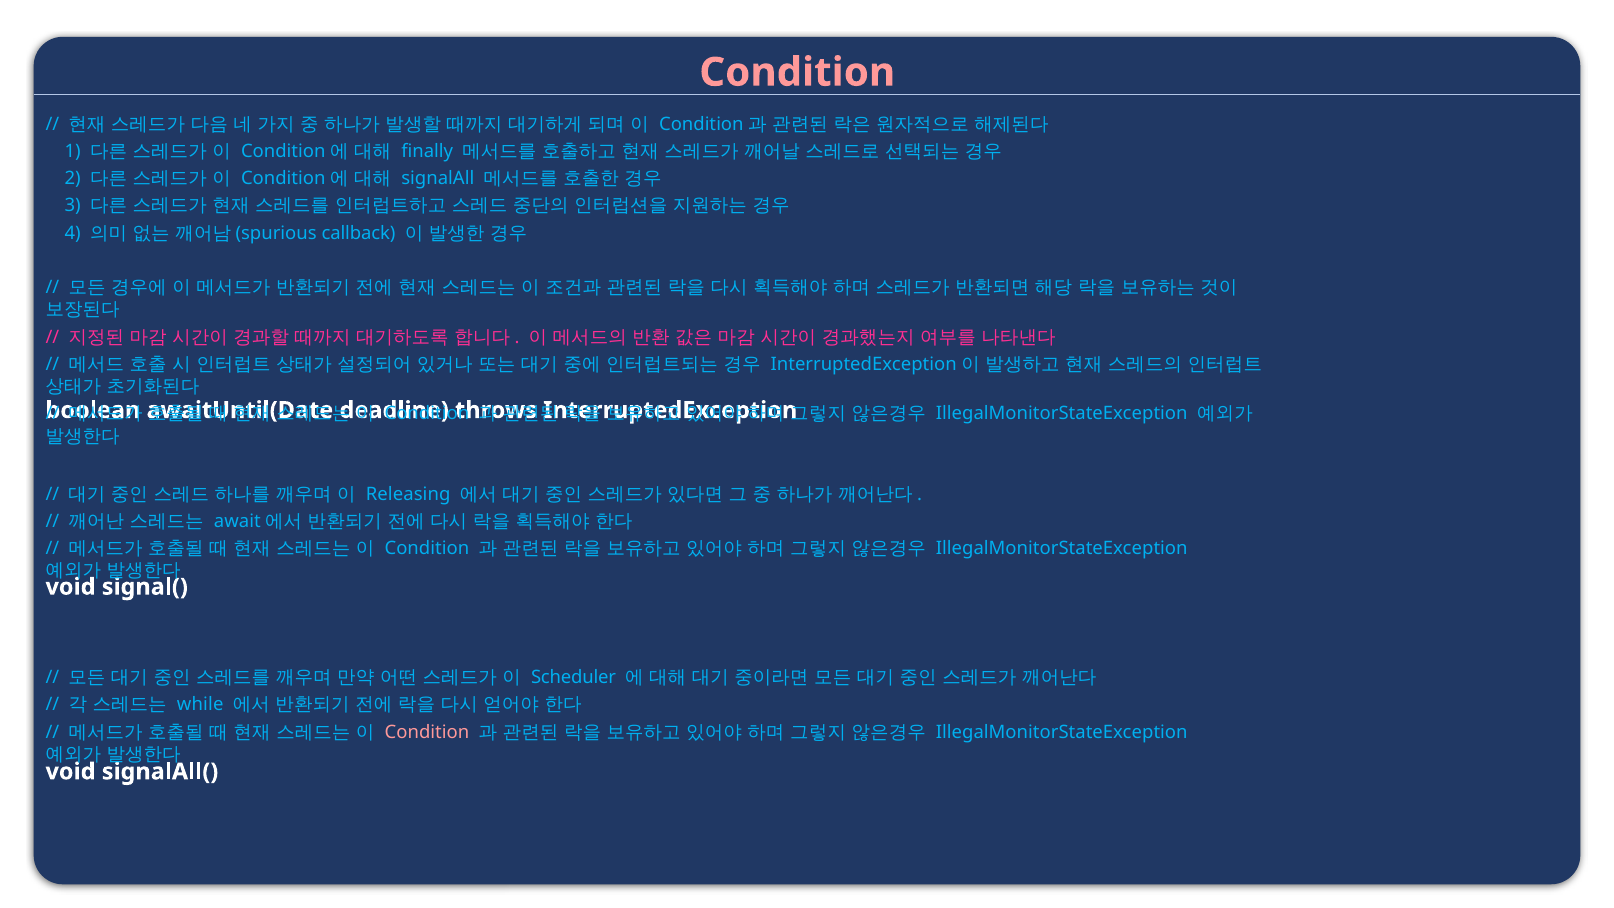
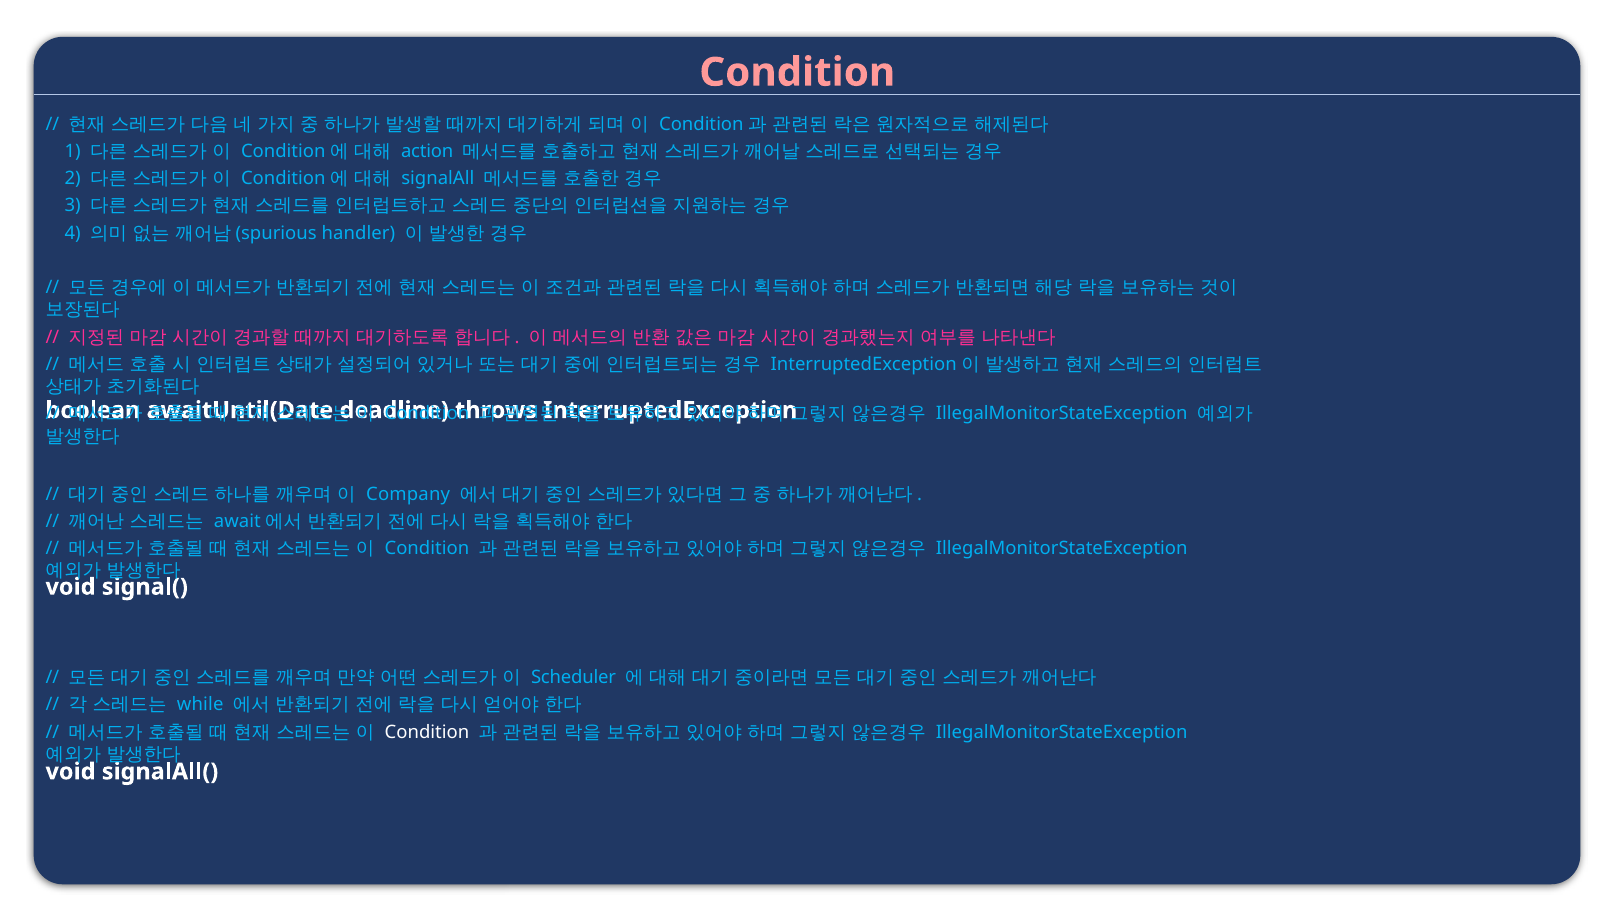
finally: finally -> action (427, 151)
callback: callback -> handler (358, 233)
Releasing: Releasing -> Company (408, 494)
Condition colour: pink -> white (427, 732)
